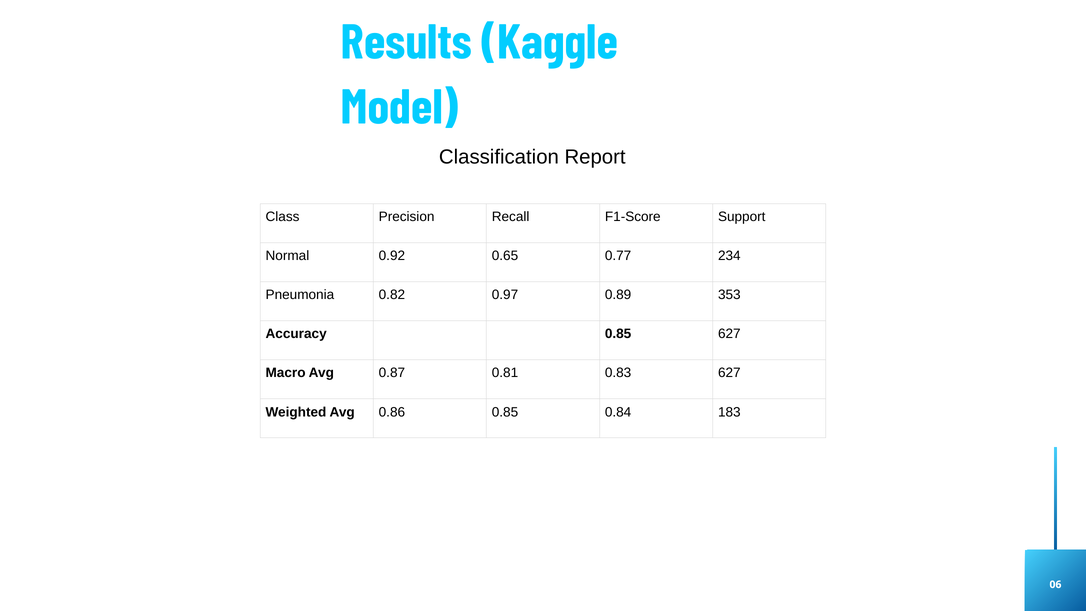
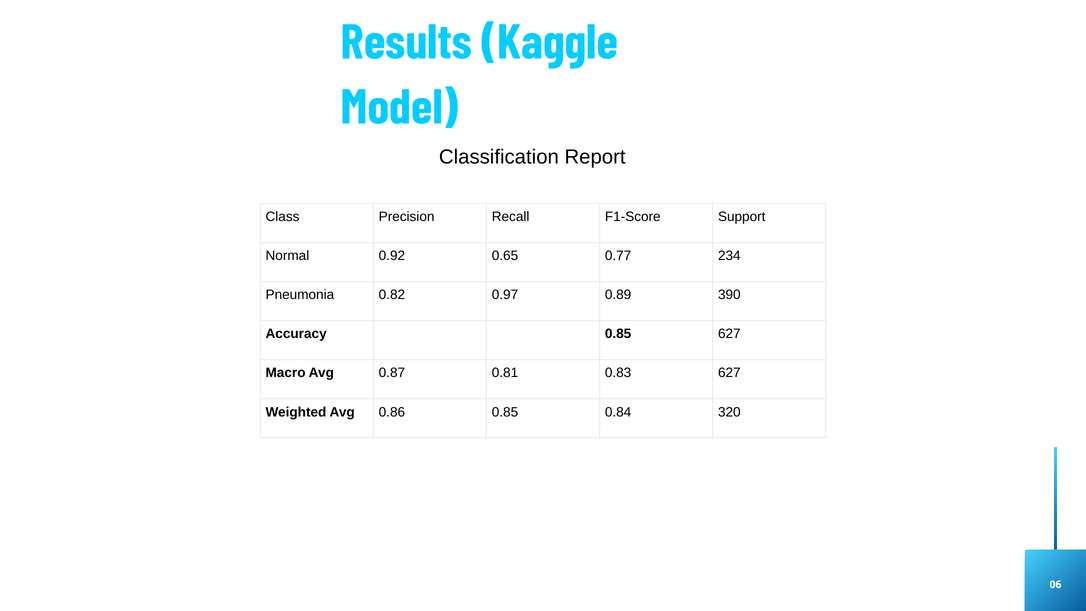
353: 353 -> 390 (729, 295)
183: 183 -> 320 (729, 412)
